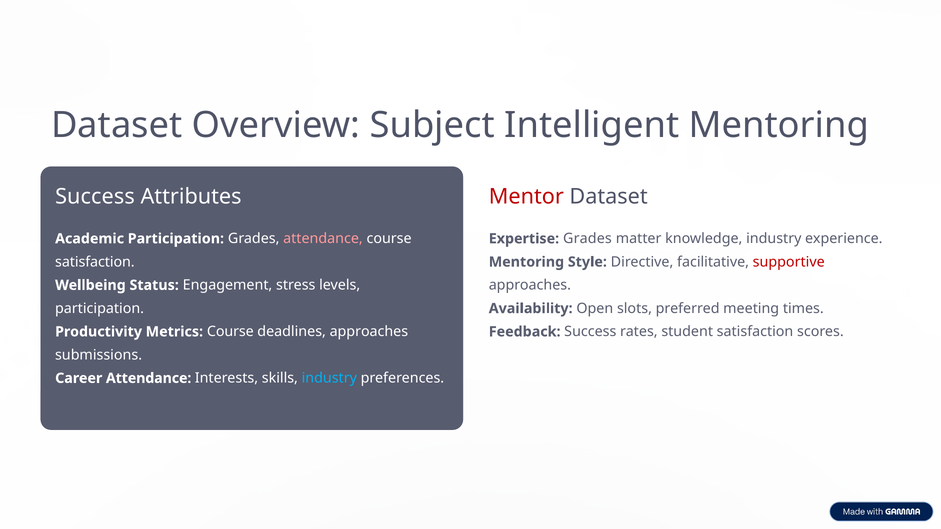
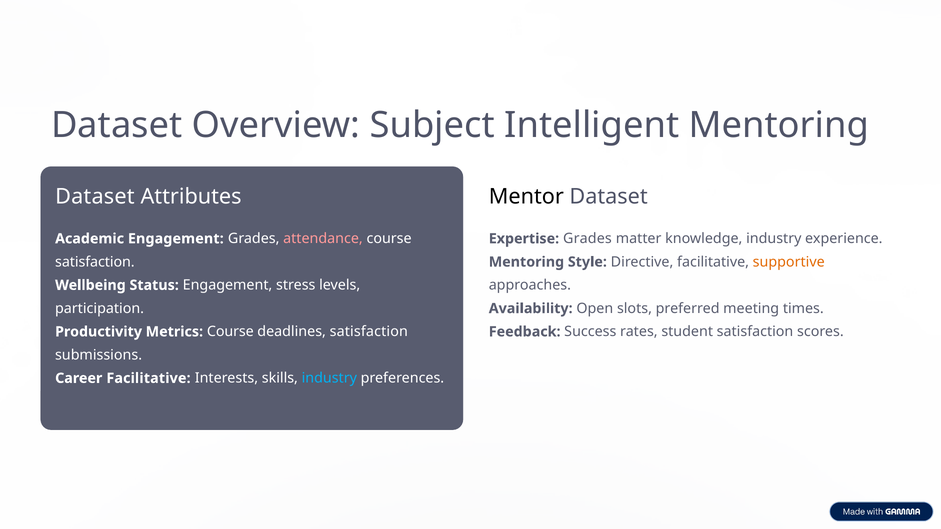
Success: Success -> Dataset (95, 197)
Mentor colour: red -> black (526, 197)
Academic Participation: Participation -> Engagement (176, 239)
supportive colour: red -> orange (789, 262)
deadlines approaches: approaches -> satisfaction (369, 332)
Career Attendance: Attendance -> Facilitative (148, 378)
